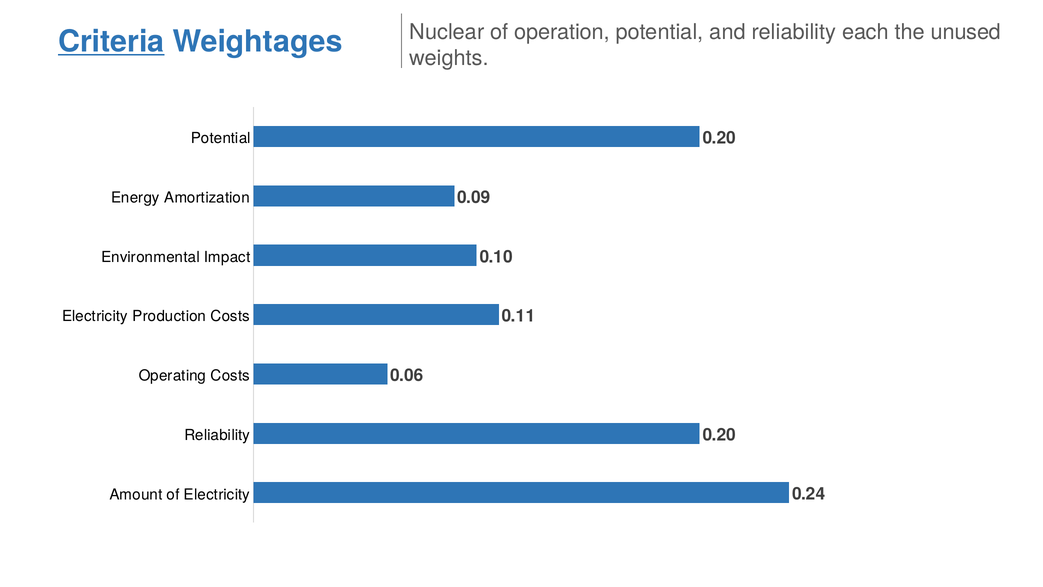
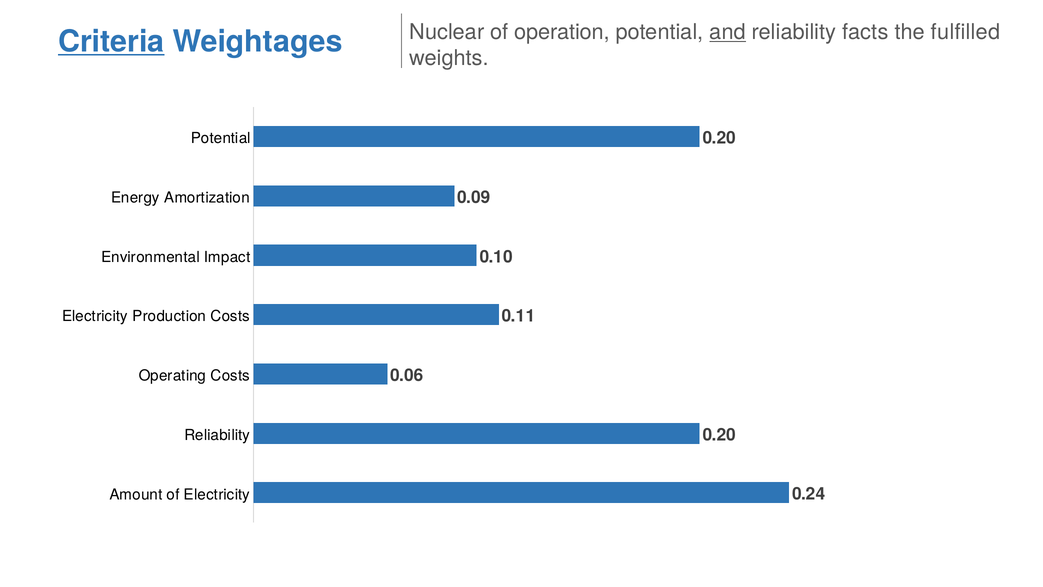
and underline: none -> present (728, 32)
each: each -> facts (865, 32)
unused: unused -> fulfilled (966, 32)
